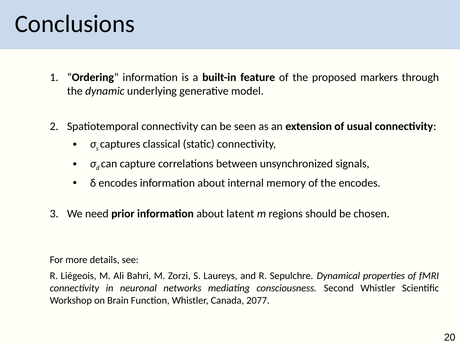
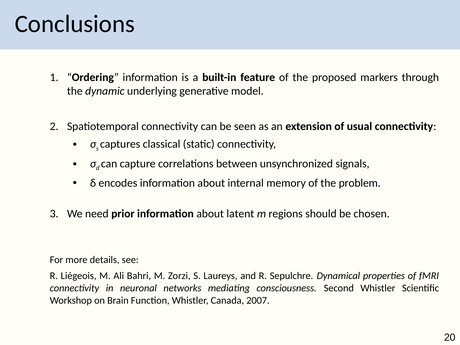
the encodes: encodes -> problem (360, 183)
2077: 2077 -> 2007 (258, 300)
